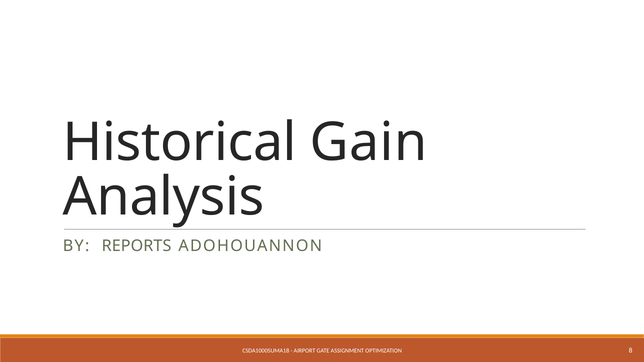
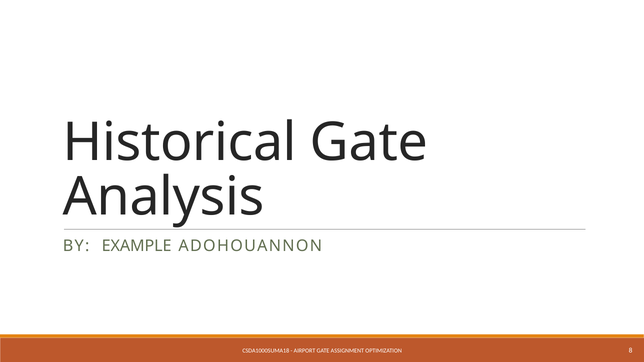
Historical Gain: Gain -> Gate (369, 143)
REPORTS: REPORTS -> EXAMPLE (137, 246)
